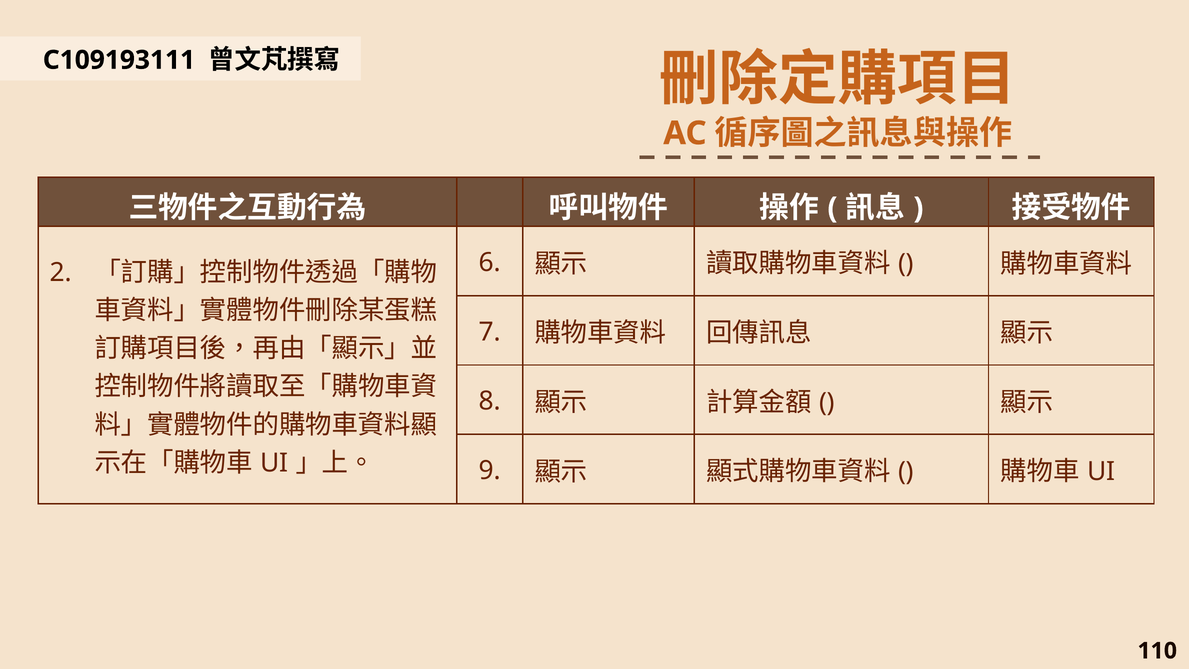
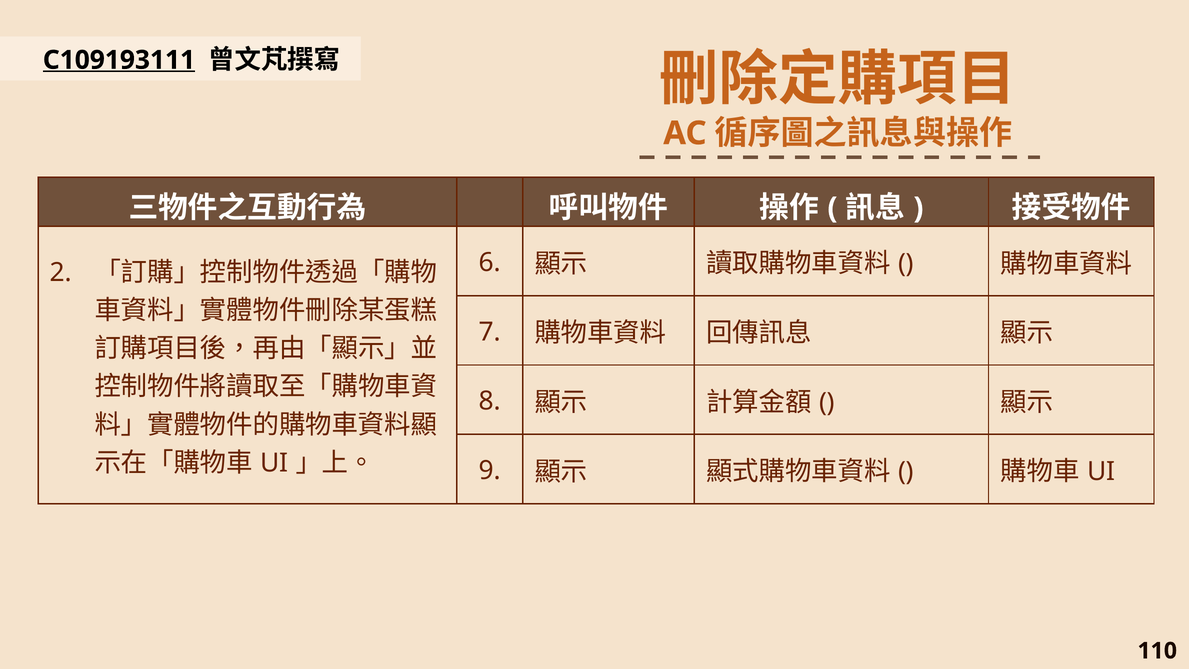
C109193111 underline: none -> present (119, 60)
